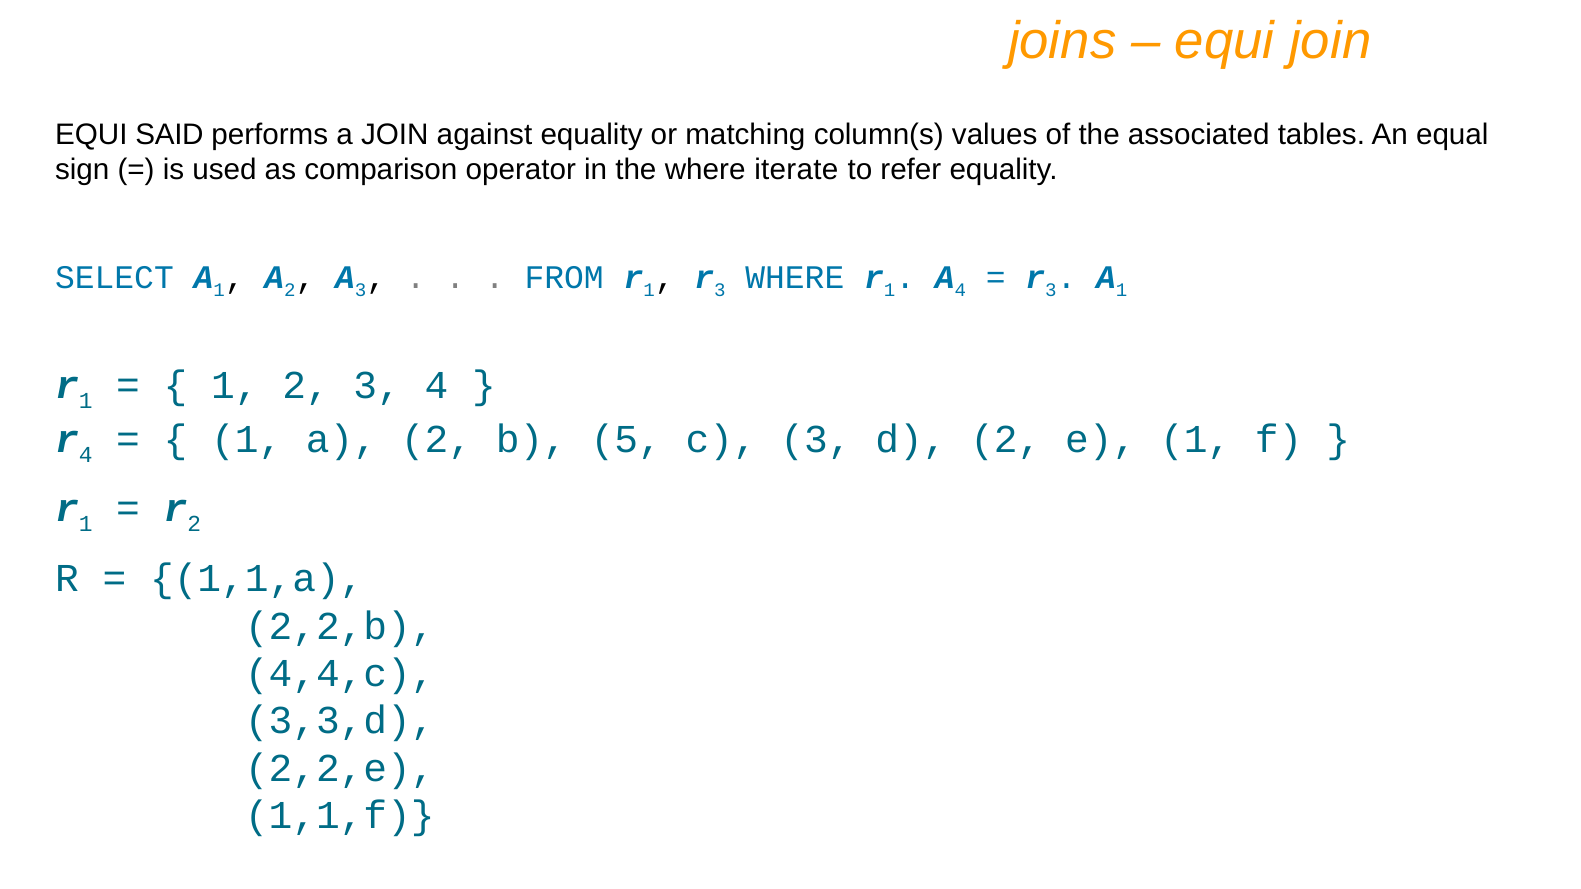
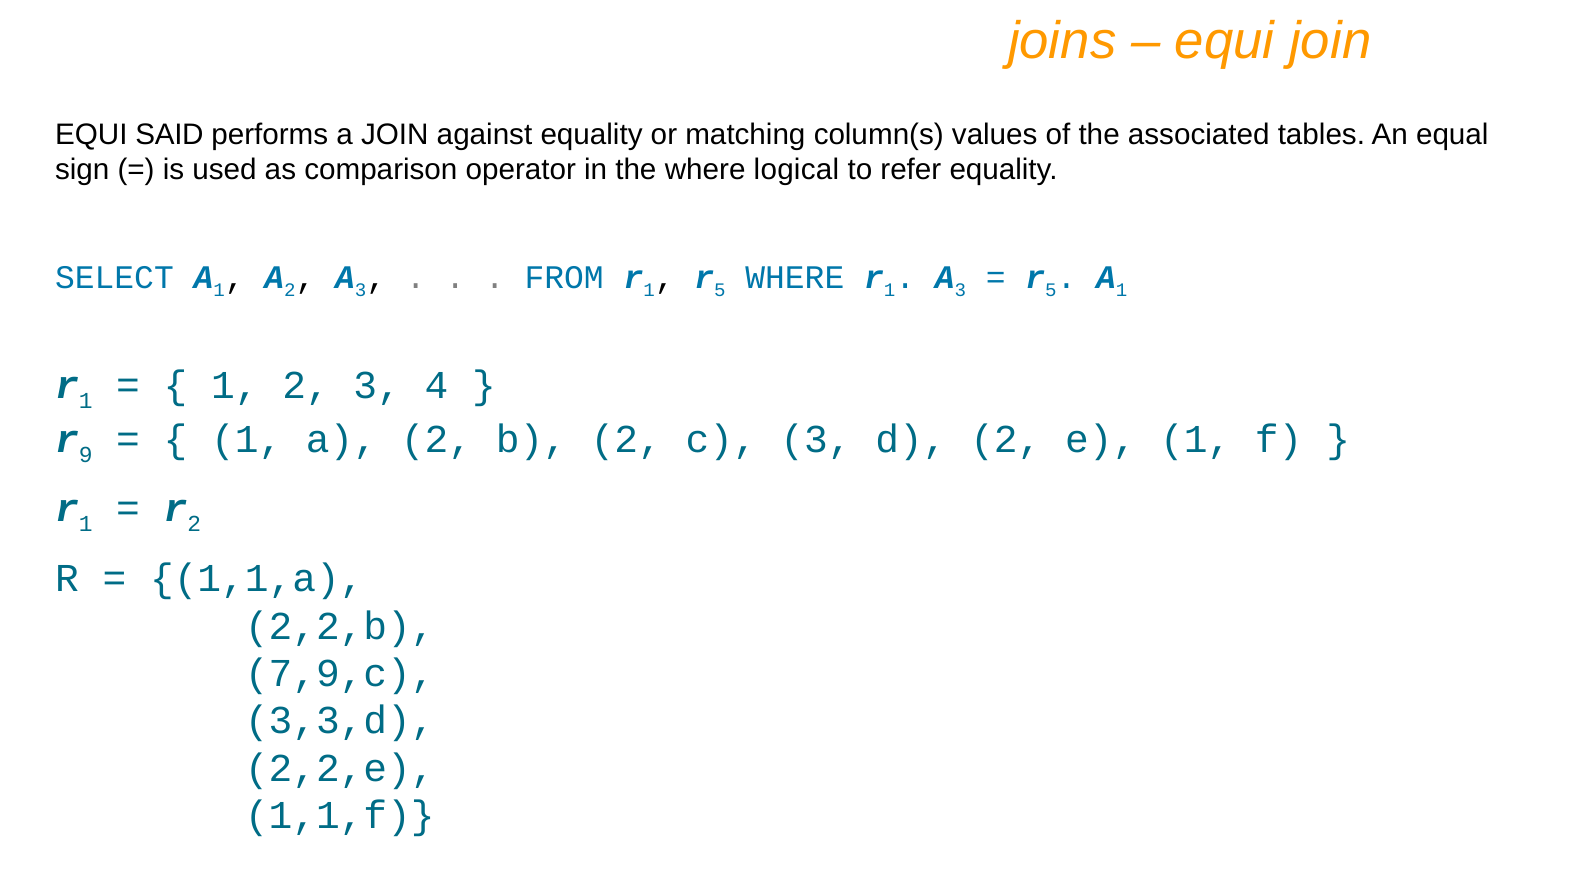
iterate: iterate -> logical (796, 170)
3: 3 -> 5 (720, 290)
4: 4 -> 3 (960, 290)
3: 3 -> 5 (1051, 290)
r 4: 4 -> 9 (86, 455)
b 5: 5 -> 2 (626, 439)
4,4,c: 4,4,c -> 7,9,c (340, 674)
